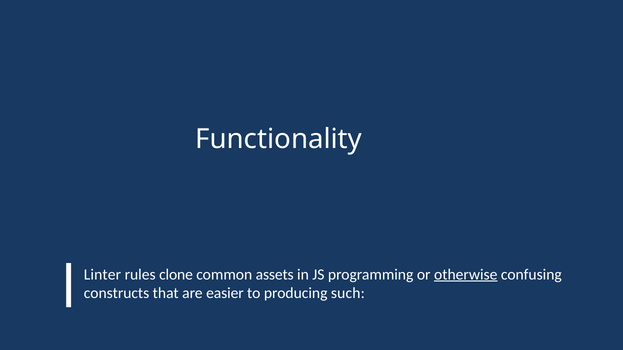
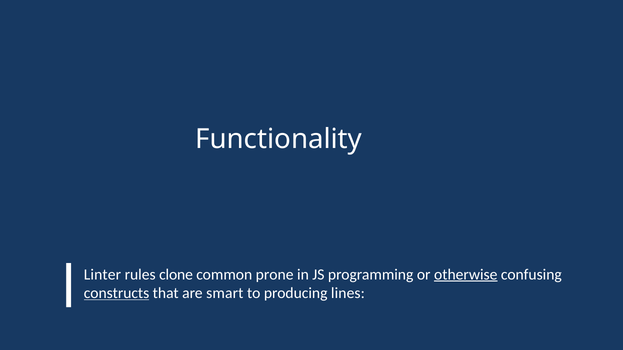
assets: assets -> prone (275, 275)
constructs underline: none -> present (117, 293)
easier: easier -> smart (225, 293)
such: such -> lines (348, 293)
